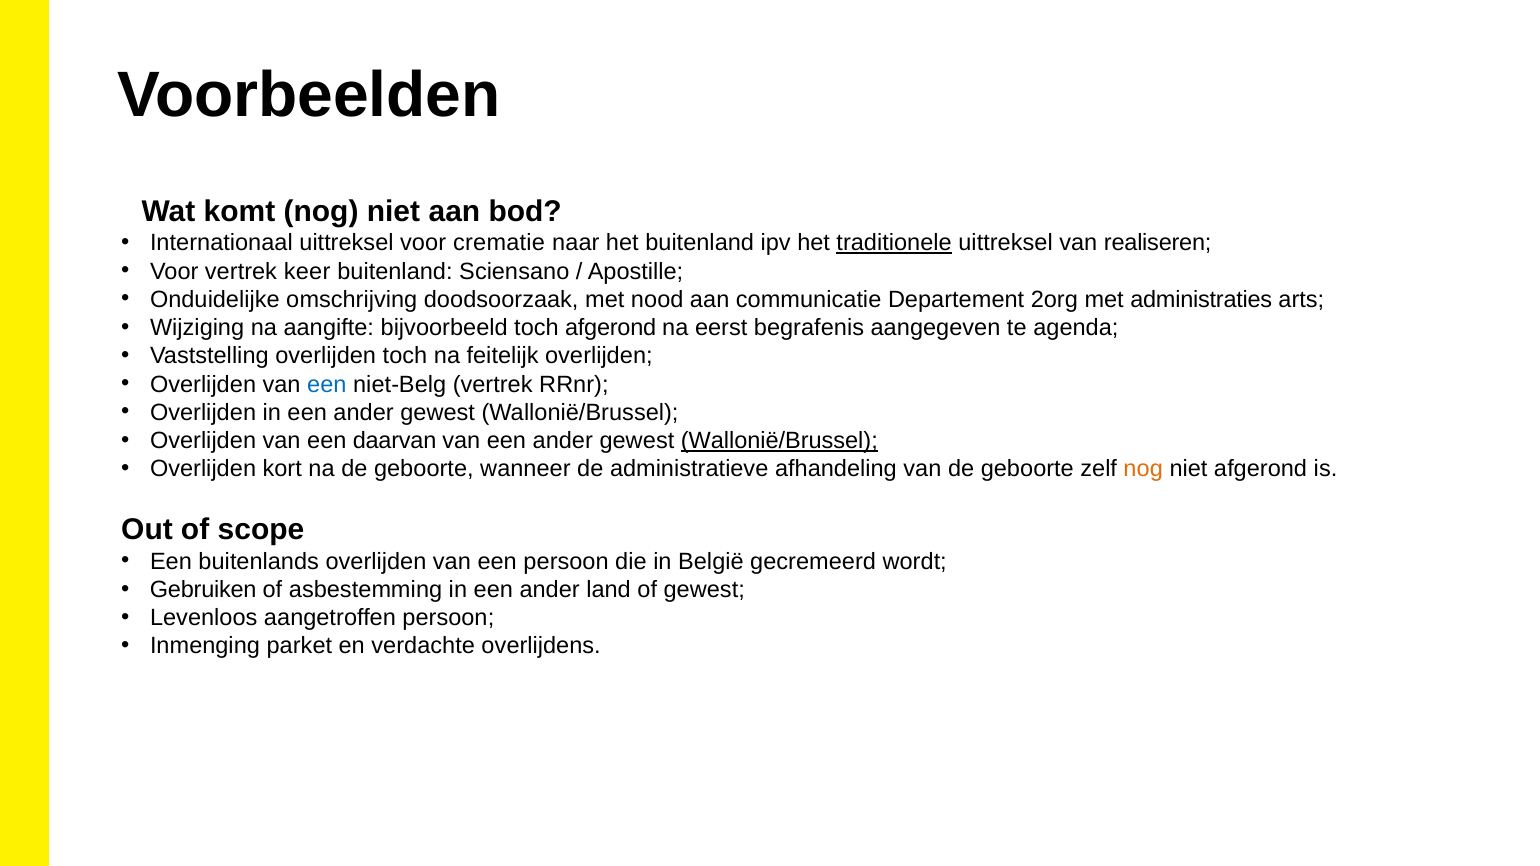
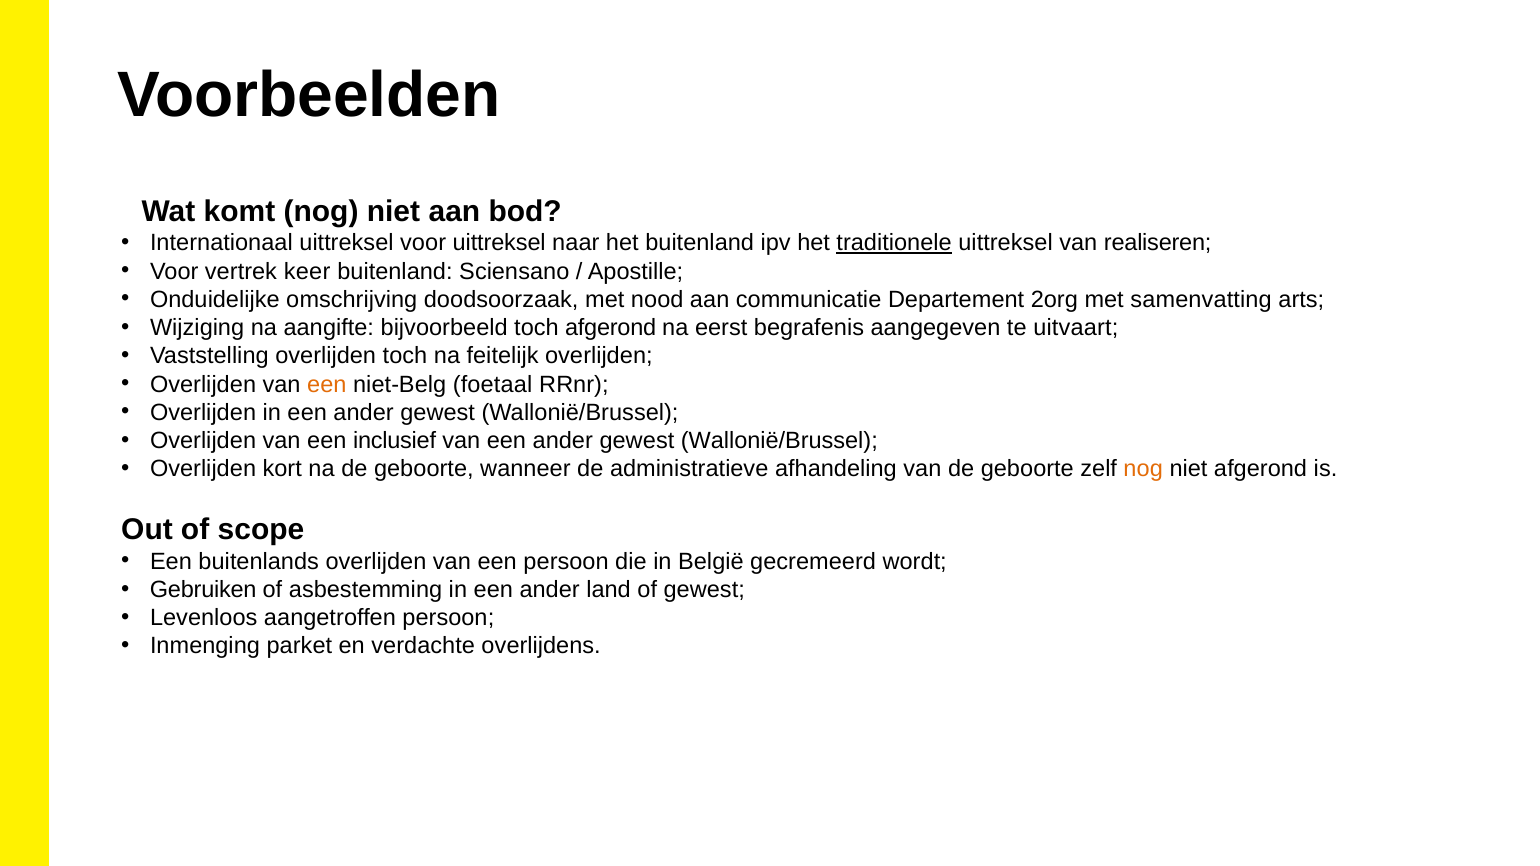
voor crematie: crematie -> uittreksel (499, 243)
administraties: administraties -> samenvatting (1201, 300)
agenda: agenda -> uitvaart (1076, 328)
een colour: blue -> orange (327, 384)
niet-Belg vertrek: vertrek -> foetaal (493, 384)
daarvan: daarvan -> inclusief (395, 441)
Wallonië/Brussel underline: present -> none (779, 441)
